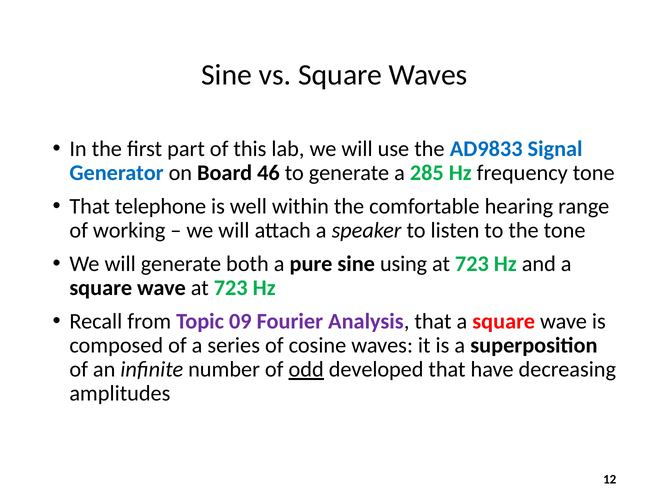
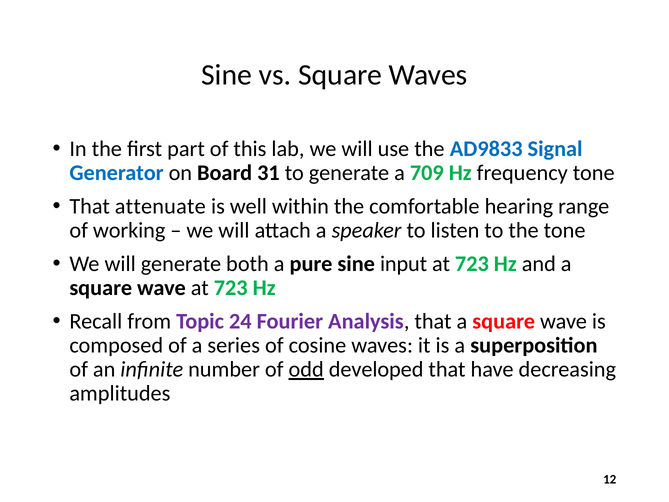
46: 46 -> 31 (268, 173)
285: 285 -> 709 (427, 173)
telephone: telephone -> attenuate (160, 206)
using: using -> input (404, 264)
09: 09 -> 24 (240, 321)
